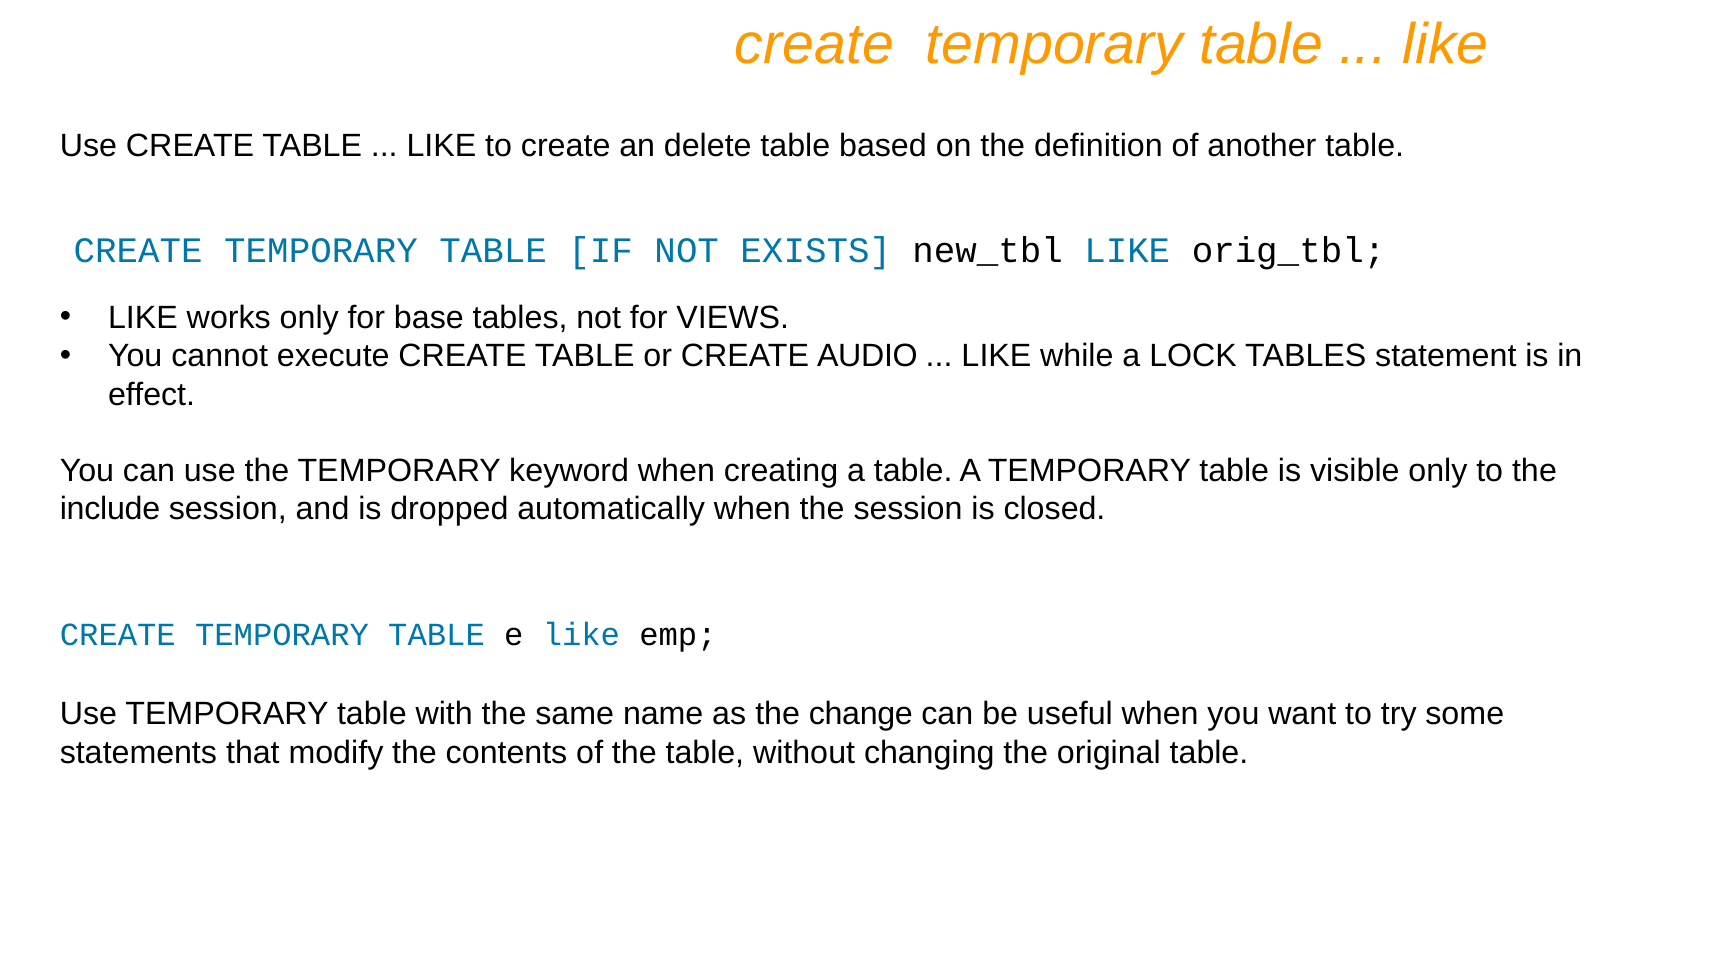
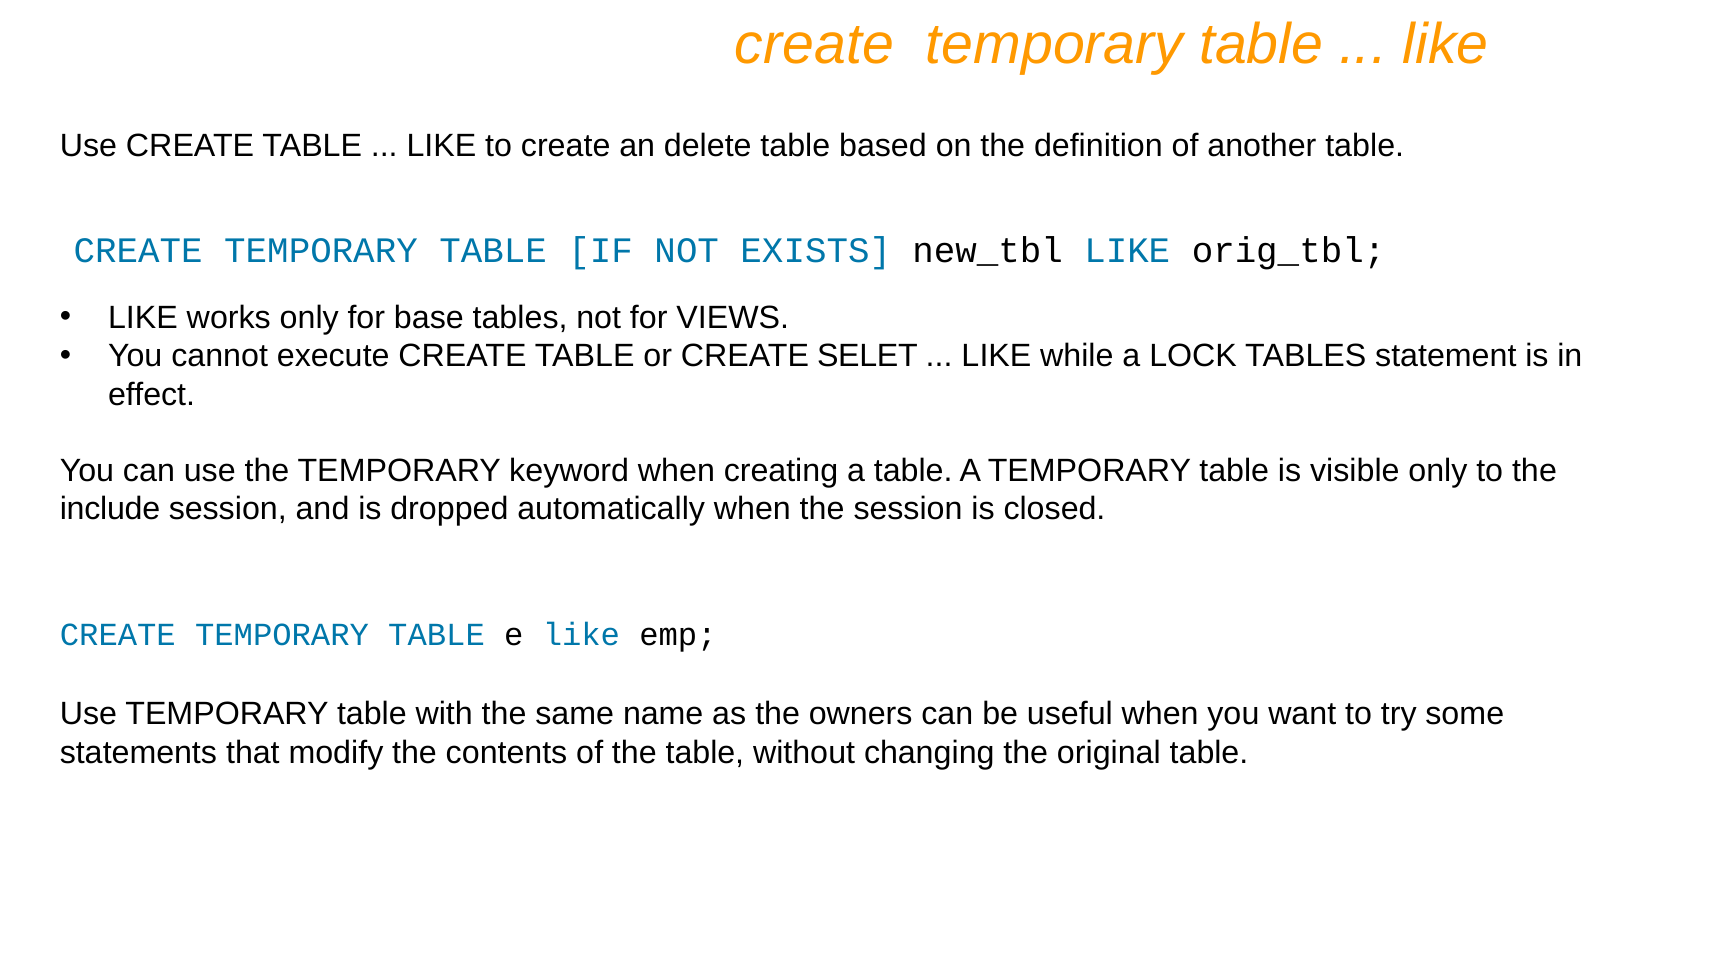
AUDIO: AUDIO -> SELET (867, 356)
change: change -> owners (861, 714)
